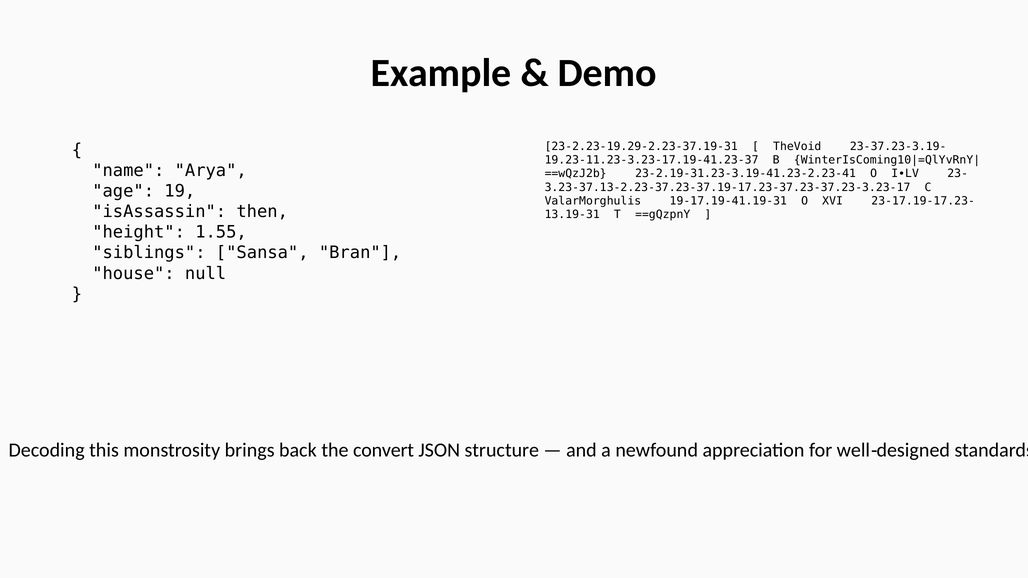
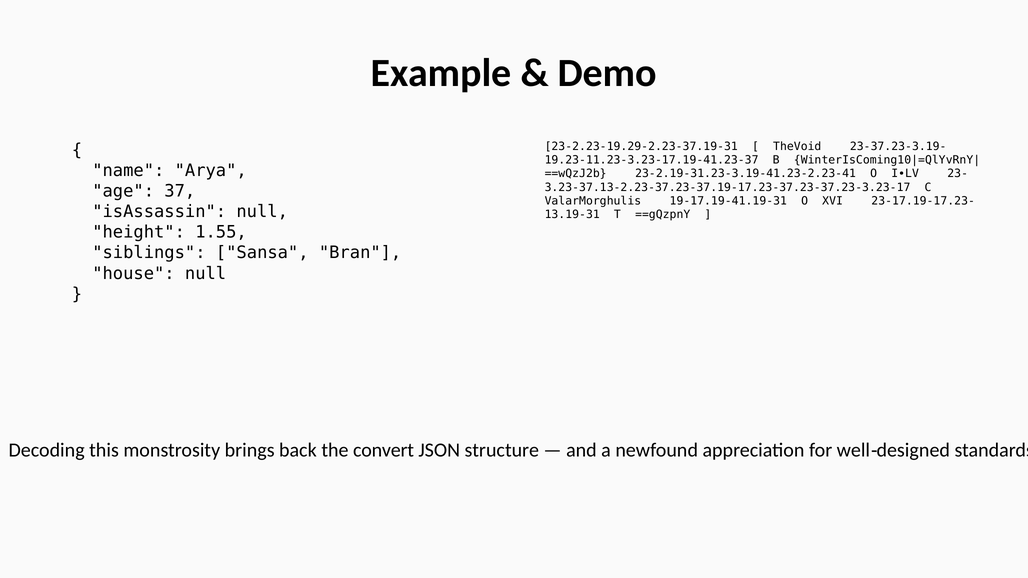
19: 19 -> 37 (180, 191)
isAssassin then: then -> null (262, 212)
